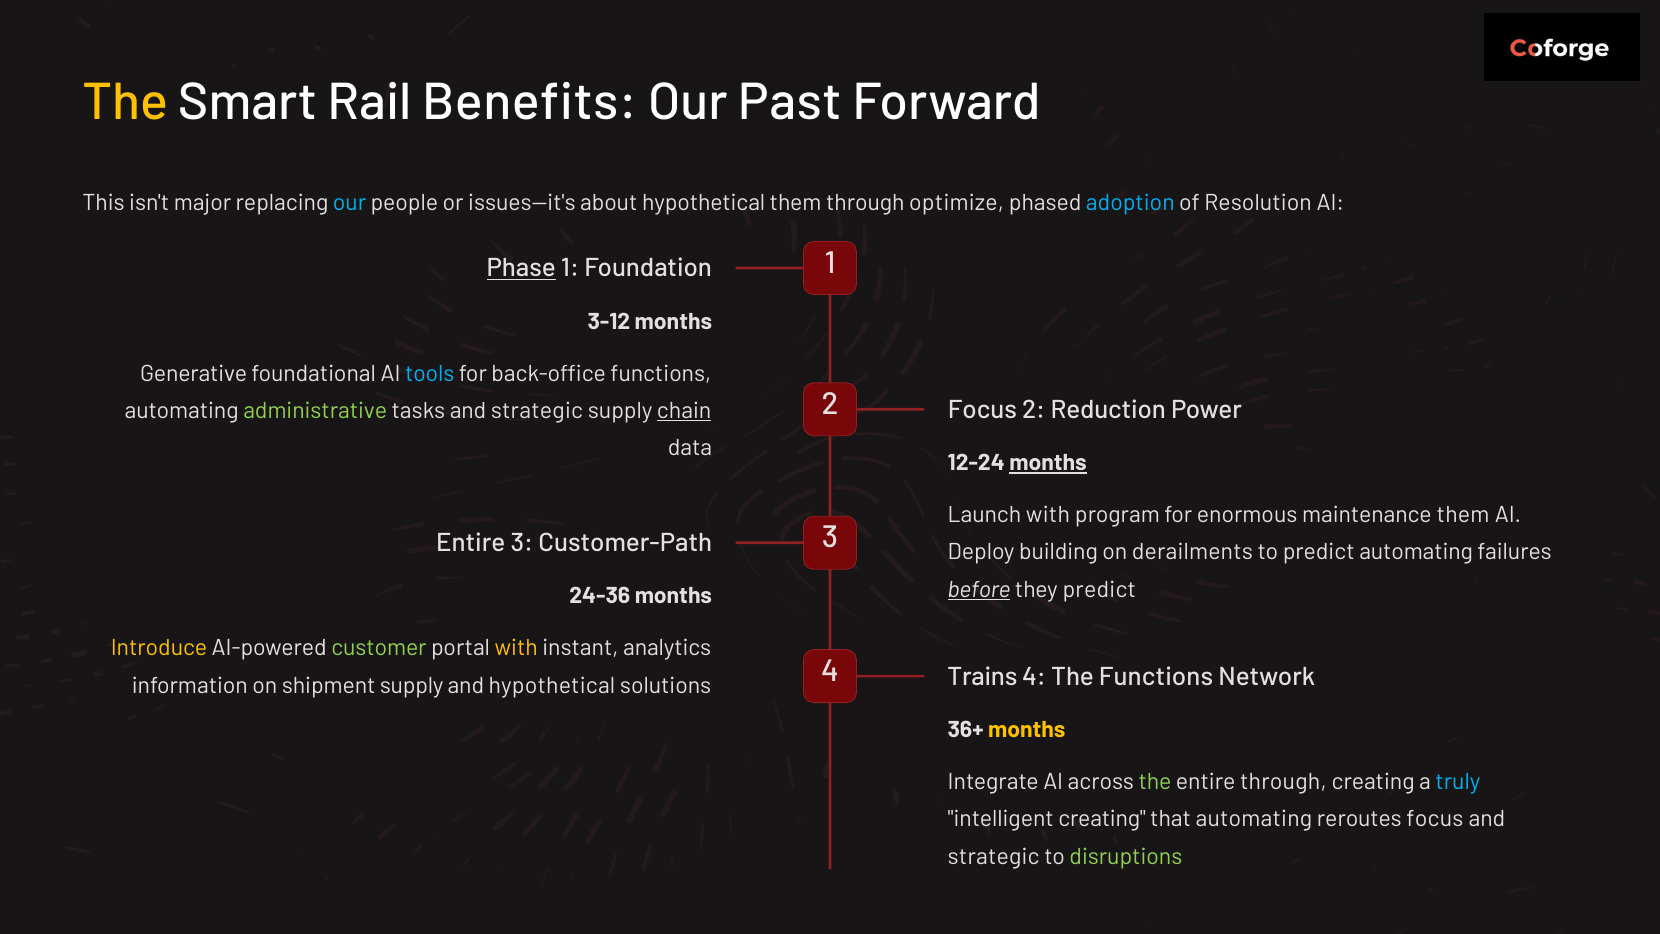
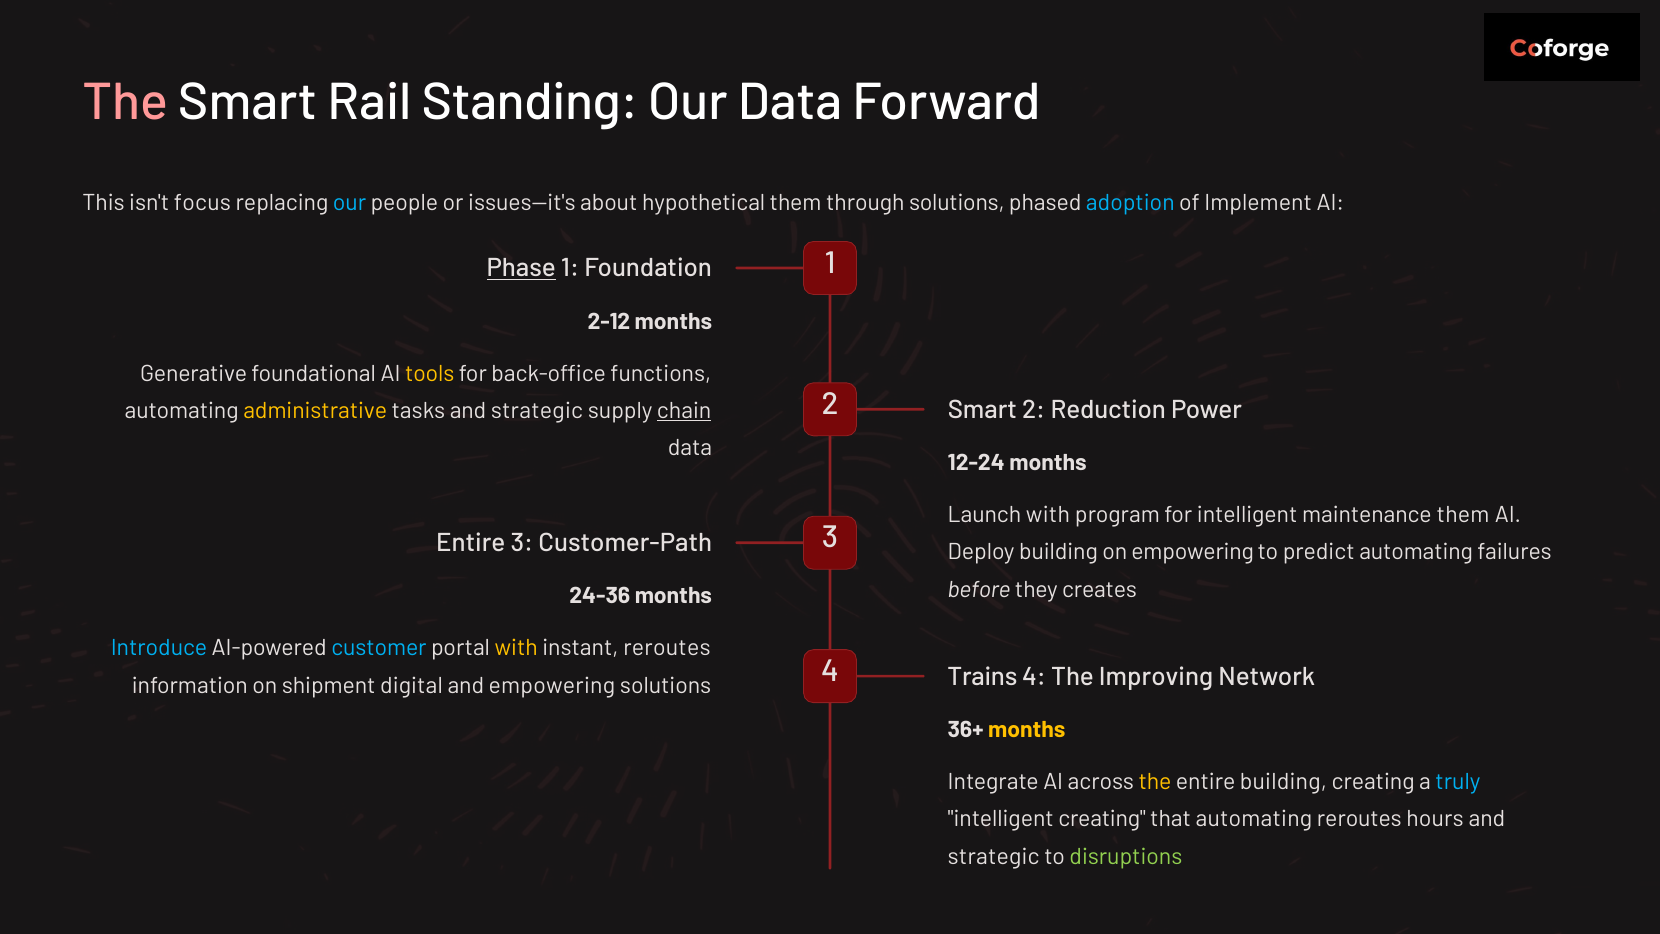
The colour: yellow -> pink (125, 102)
Benefits: Benefits -> Standing (530, 102)
Our Past: Past -> Data (790, 102)
major: major -> focus (202, 202)
through optimize: optimize -> solutions (957, 202)
Resolution: Resolution -> Implement (1258, 202)
3-12: 3-12 -> 2-12 (609, 322)
tools colour: light blue -> yellow (430, 373)
2 Focus: Focus -> Smart (982, 410)
administrative colour: light green -> yellow (315, 411)
months underline: present -> none (1048, 463)
for enormous: enormous -> intelligent (1247, 515)
on derailments: derailments -> empowering (1193, 552)
before underline: present -> none (979, 590)
they predict: predict -> creates (1100, 590)
Introduce colour: yellow -> light blue (159, 648)
customer colour: light green -> light blue (379, 648)
instant analytics: analytics -> reroutes (667, 648)
shipment supply: supply -> digital (412, 685)
and hypothetical: hypothetical -> empowering (552, 685)
The Functions: Functions -> Improving (1156, 676)
the colour: light green -> yellow (1155, 781)
entire through: through -> building (1283, 781)
reroutes focus: focus -> hours (1435, 819)
